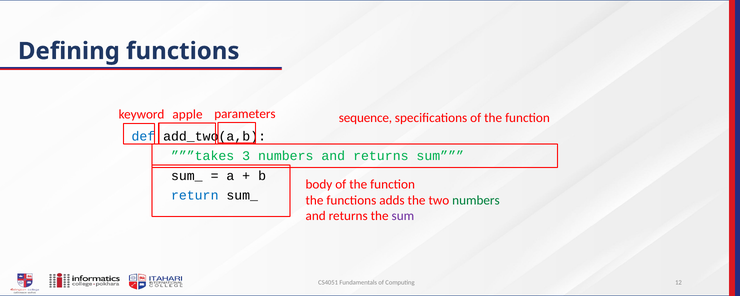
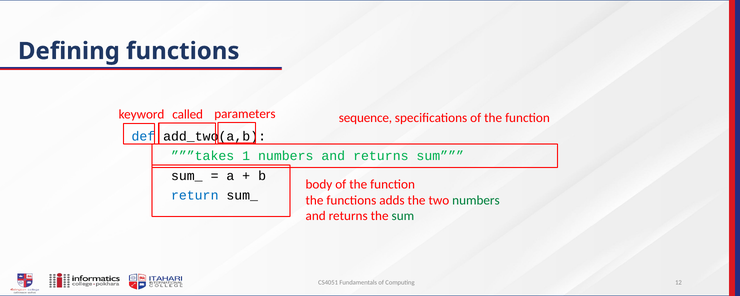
apple: apple -> called (188, 114)
3: 3 -> 1 (246, 156)
sum colour: purple -> green (403, 216)
